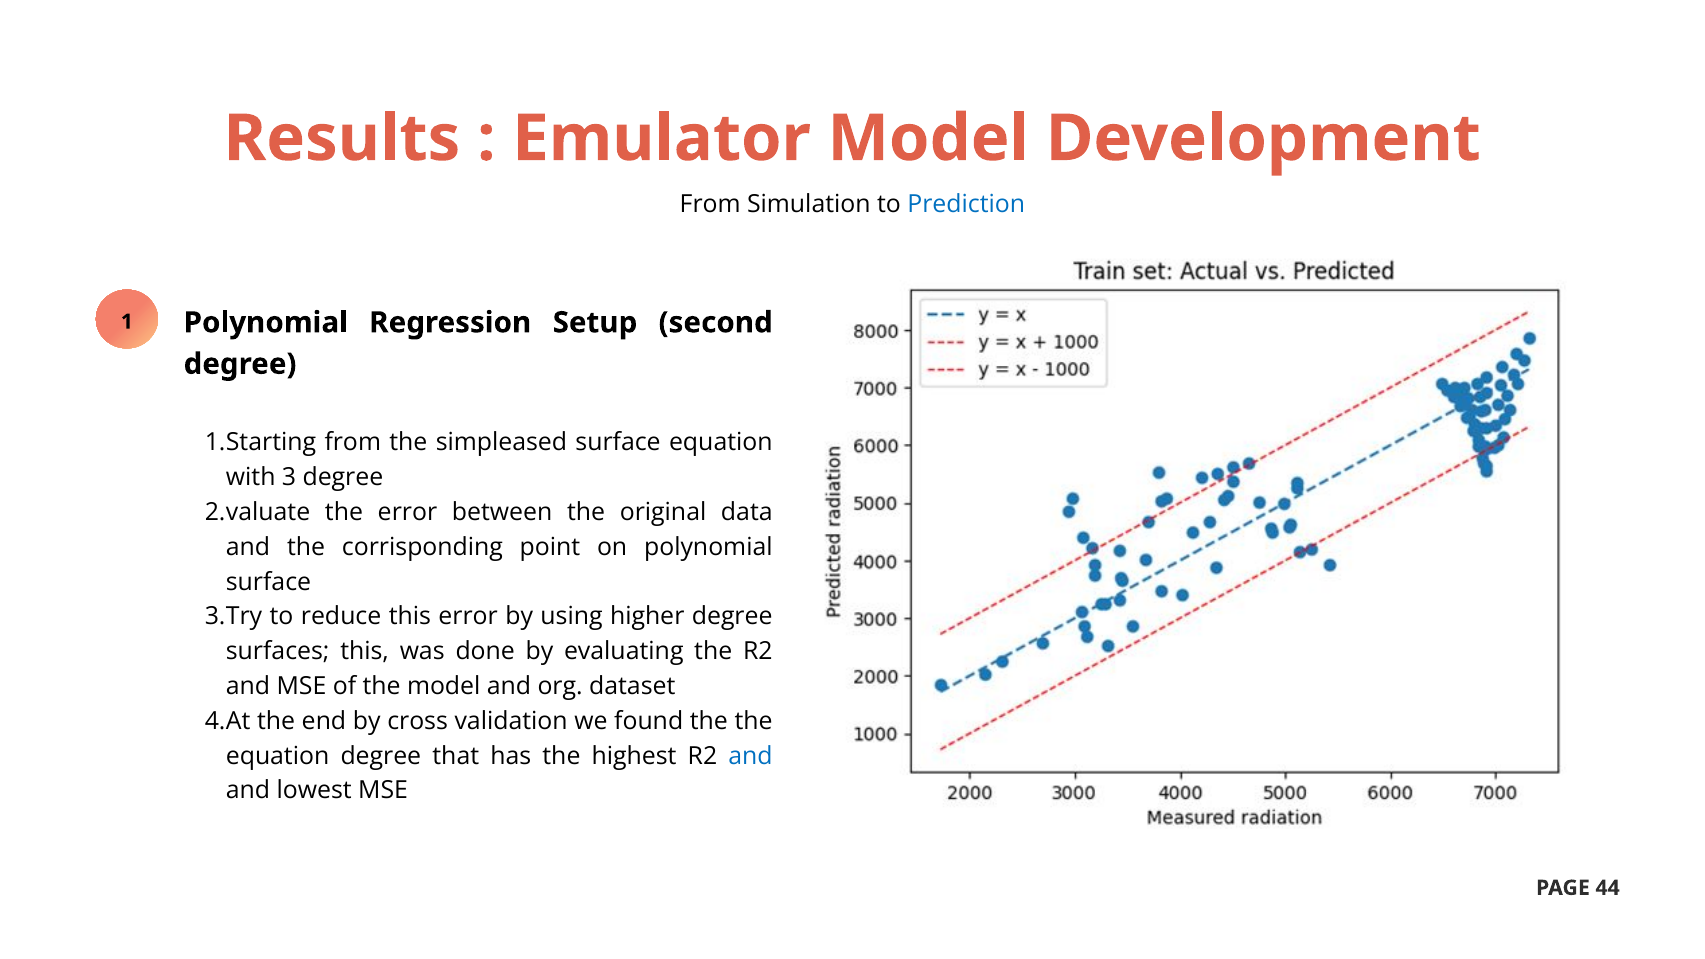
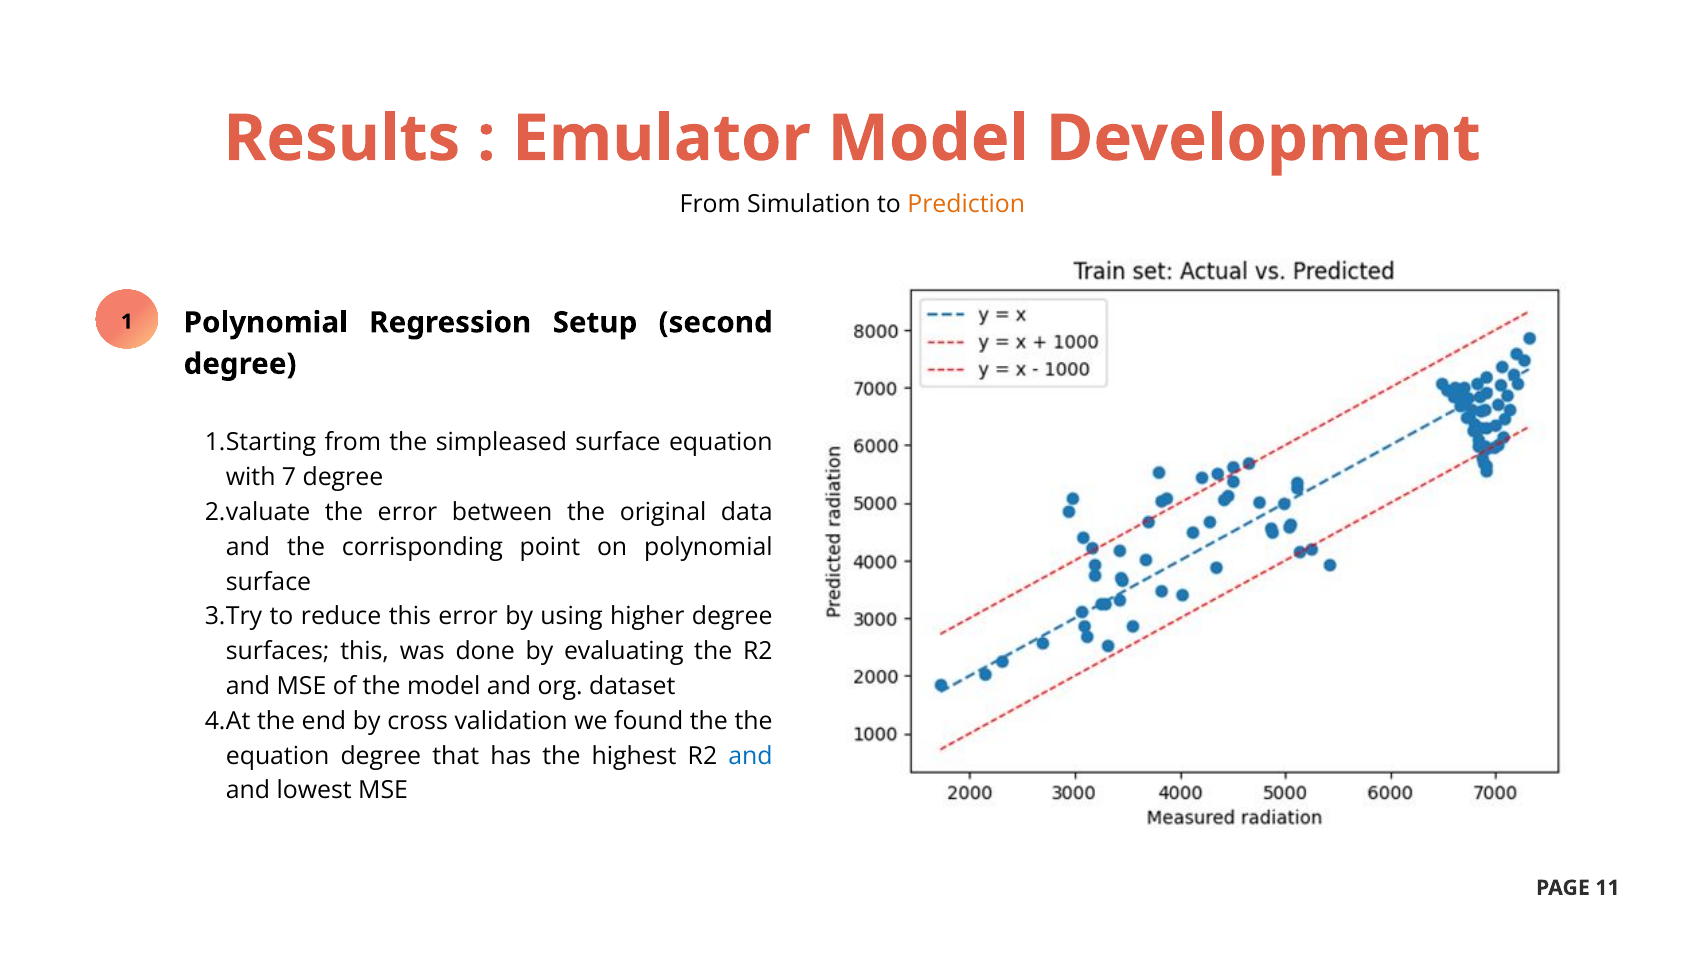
Prediction colour: blue -> orange (966, 204)
3: 3 -> 7 (289, 478)
44: 44 -> 11 (1608, 888)
